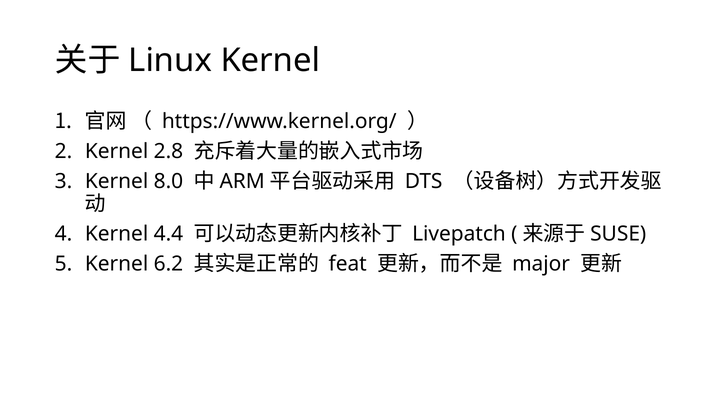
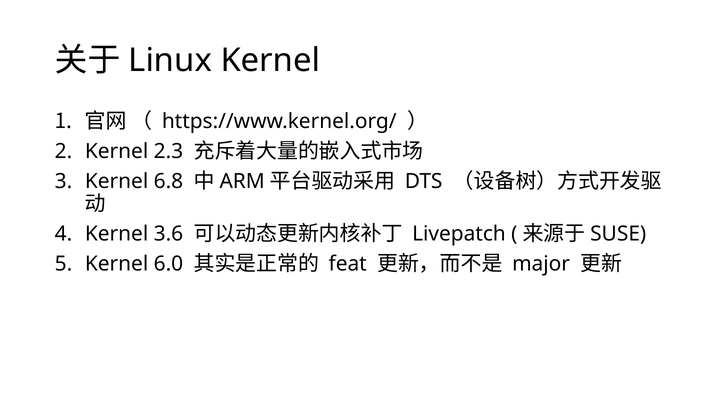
2.8: 2.8 -> 2.3 (168, 151)
8.0: 8.0 -> 6.8 (168, 181)
4.4: 4.4 -> 3.6 (168, 234)
6.2: 6.2 -> 6.0 (168, 264)
